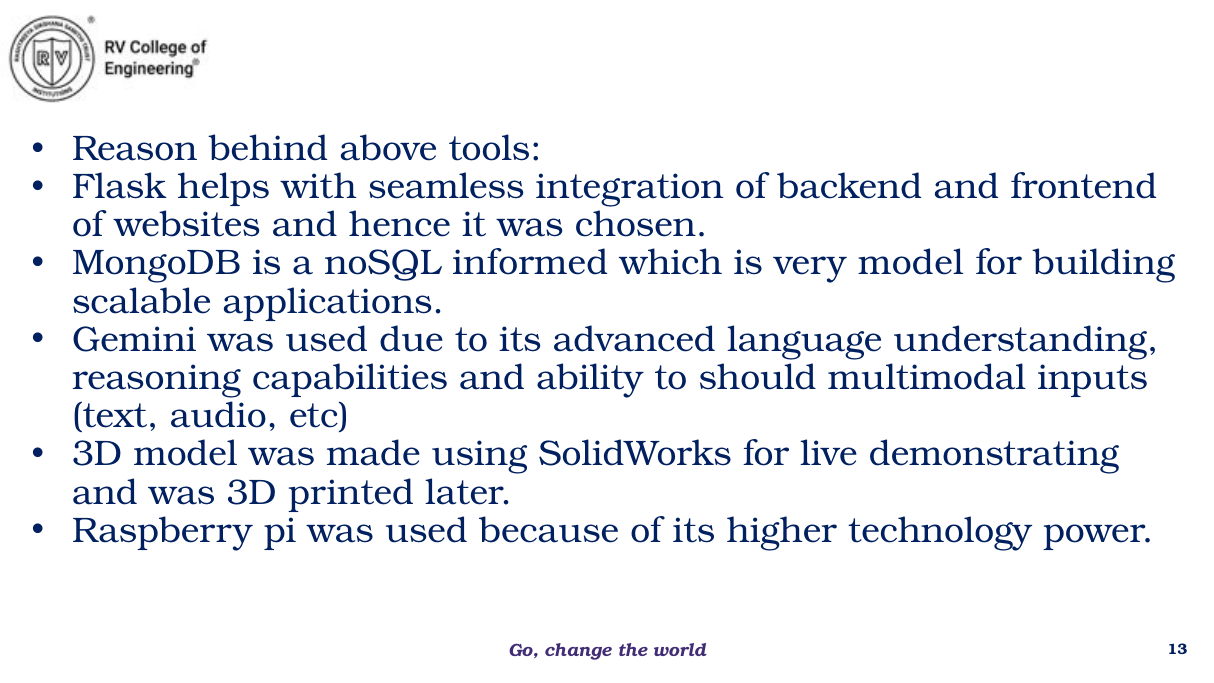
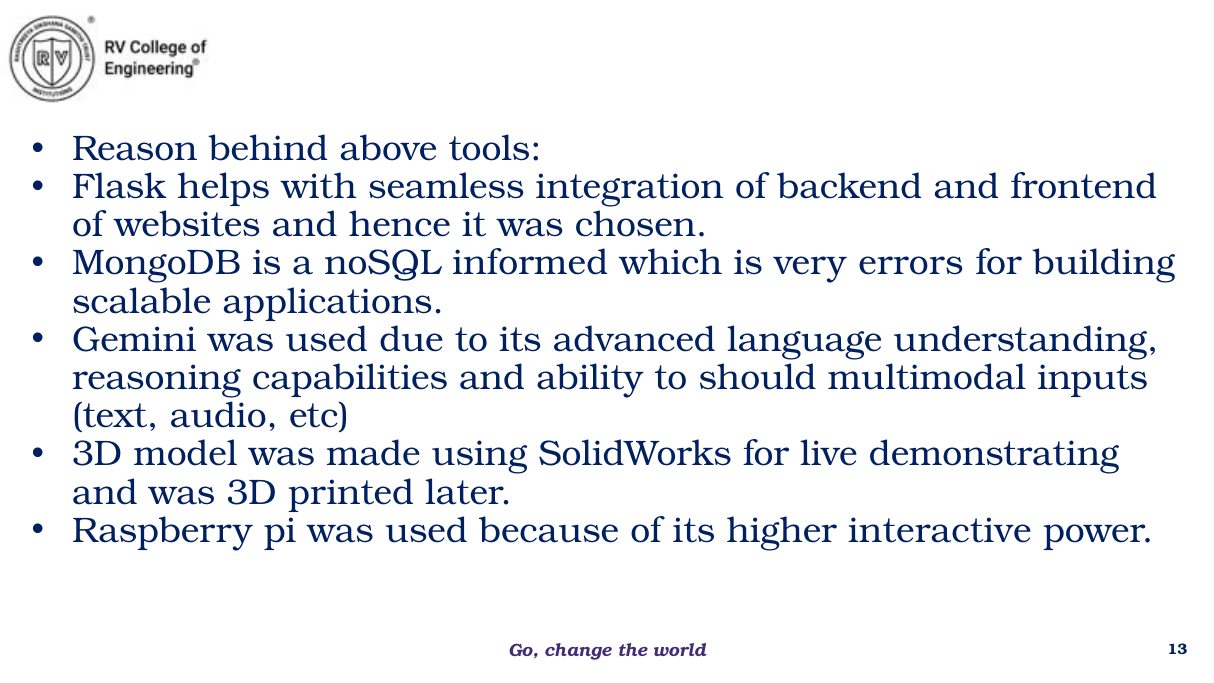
very model: model -> errors (911, 263)
technology: technology -> interactive (940, 530)
